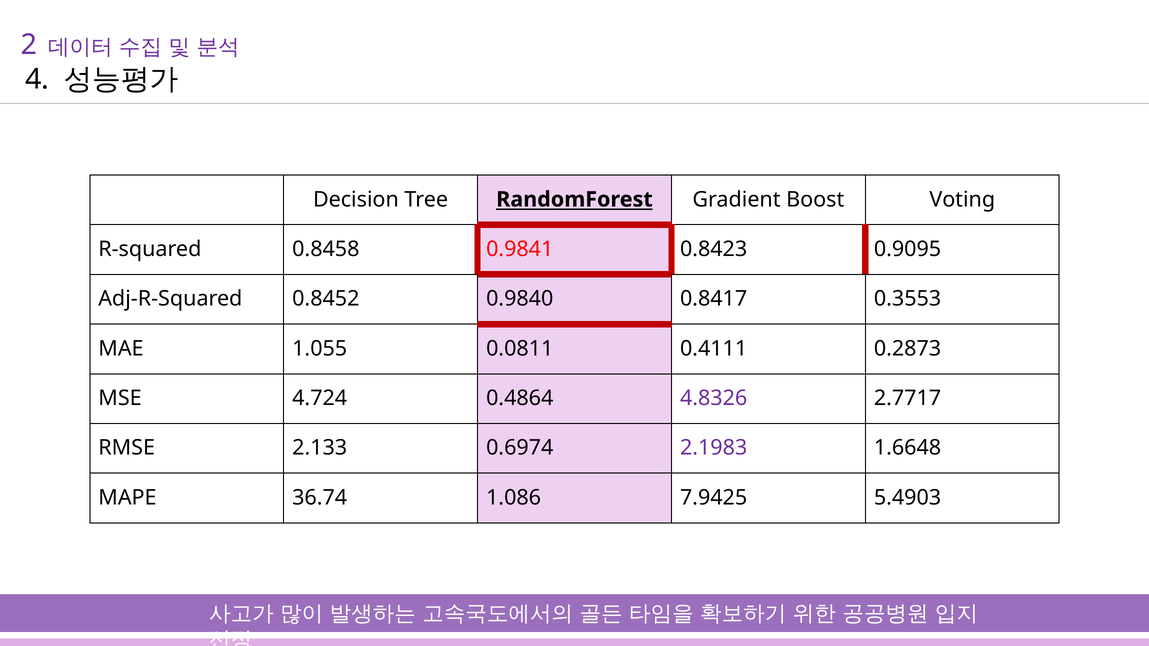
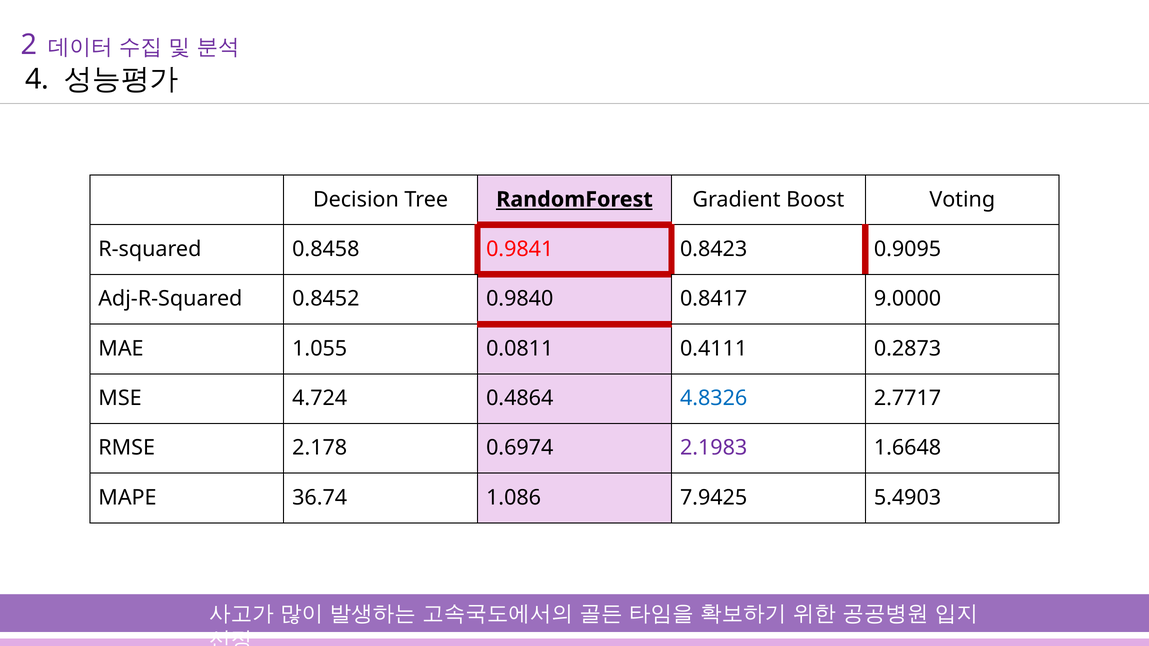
0.3553: 0.3553 -> 9.0000 (908, 299)
4.8326 colour: purple -> blue (714, 398)
2.133: 2.133 -> 2.178 (320, 448)
